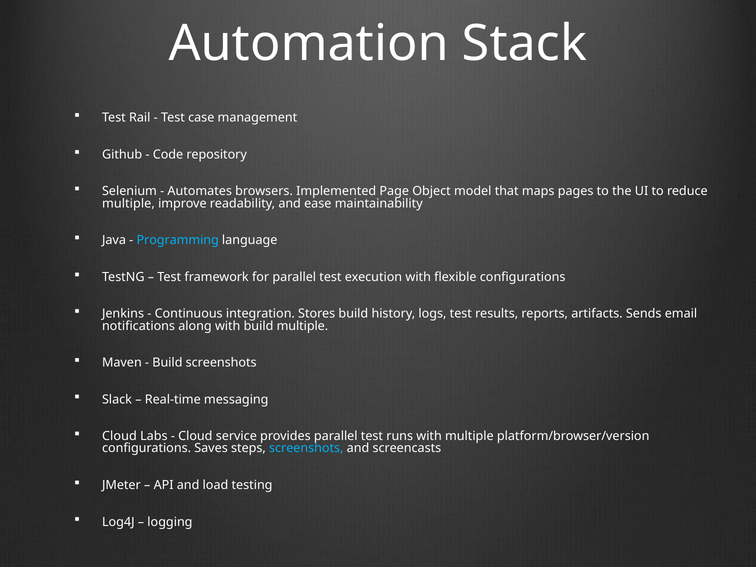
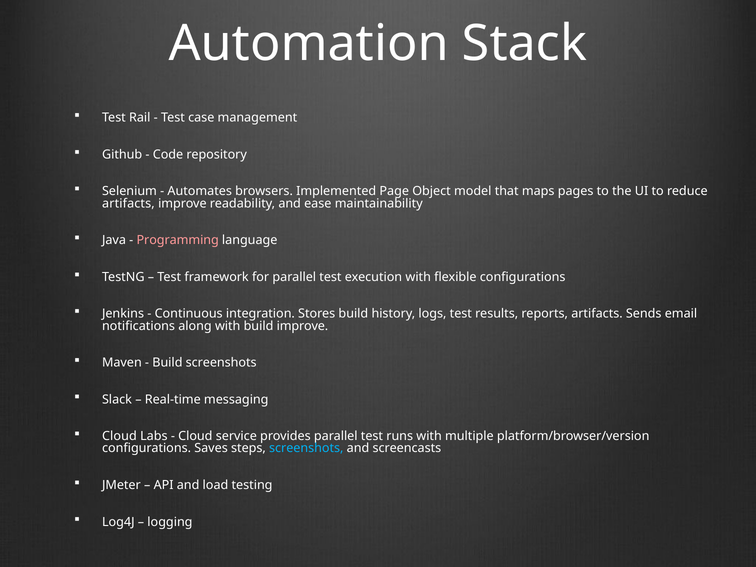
multiple: multiple -> artifacts (128, 203)
Programming colour: light blue -> pink (178, 240)
build multiple: multiple -> improve (302, 326)
